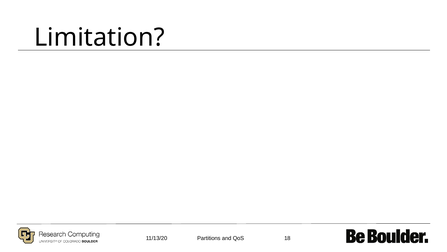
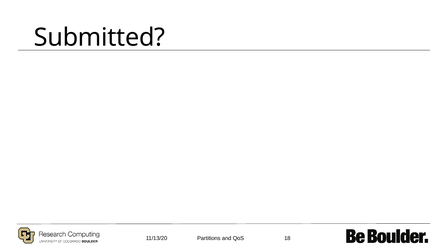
Limitation: Limitation -> Submitted (100, 38)
